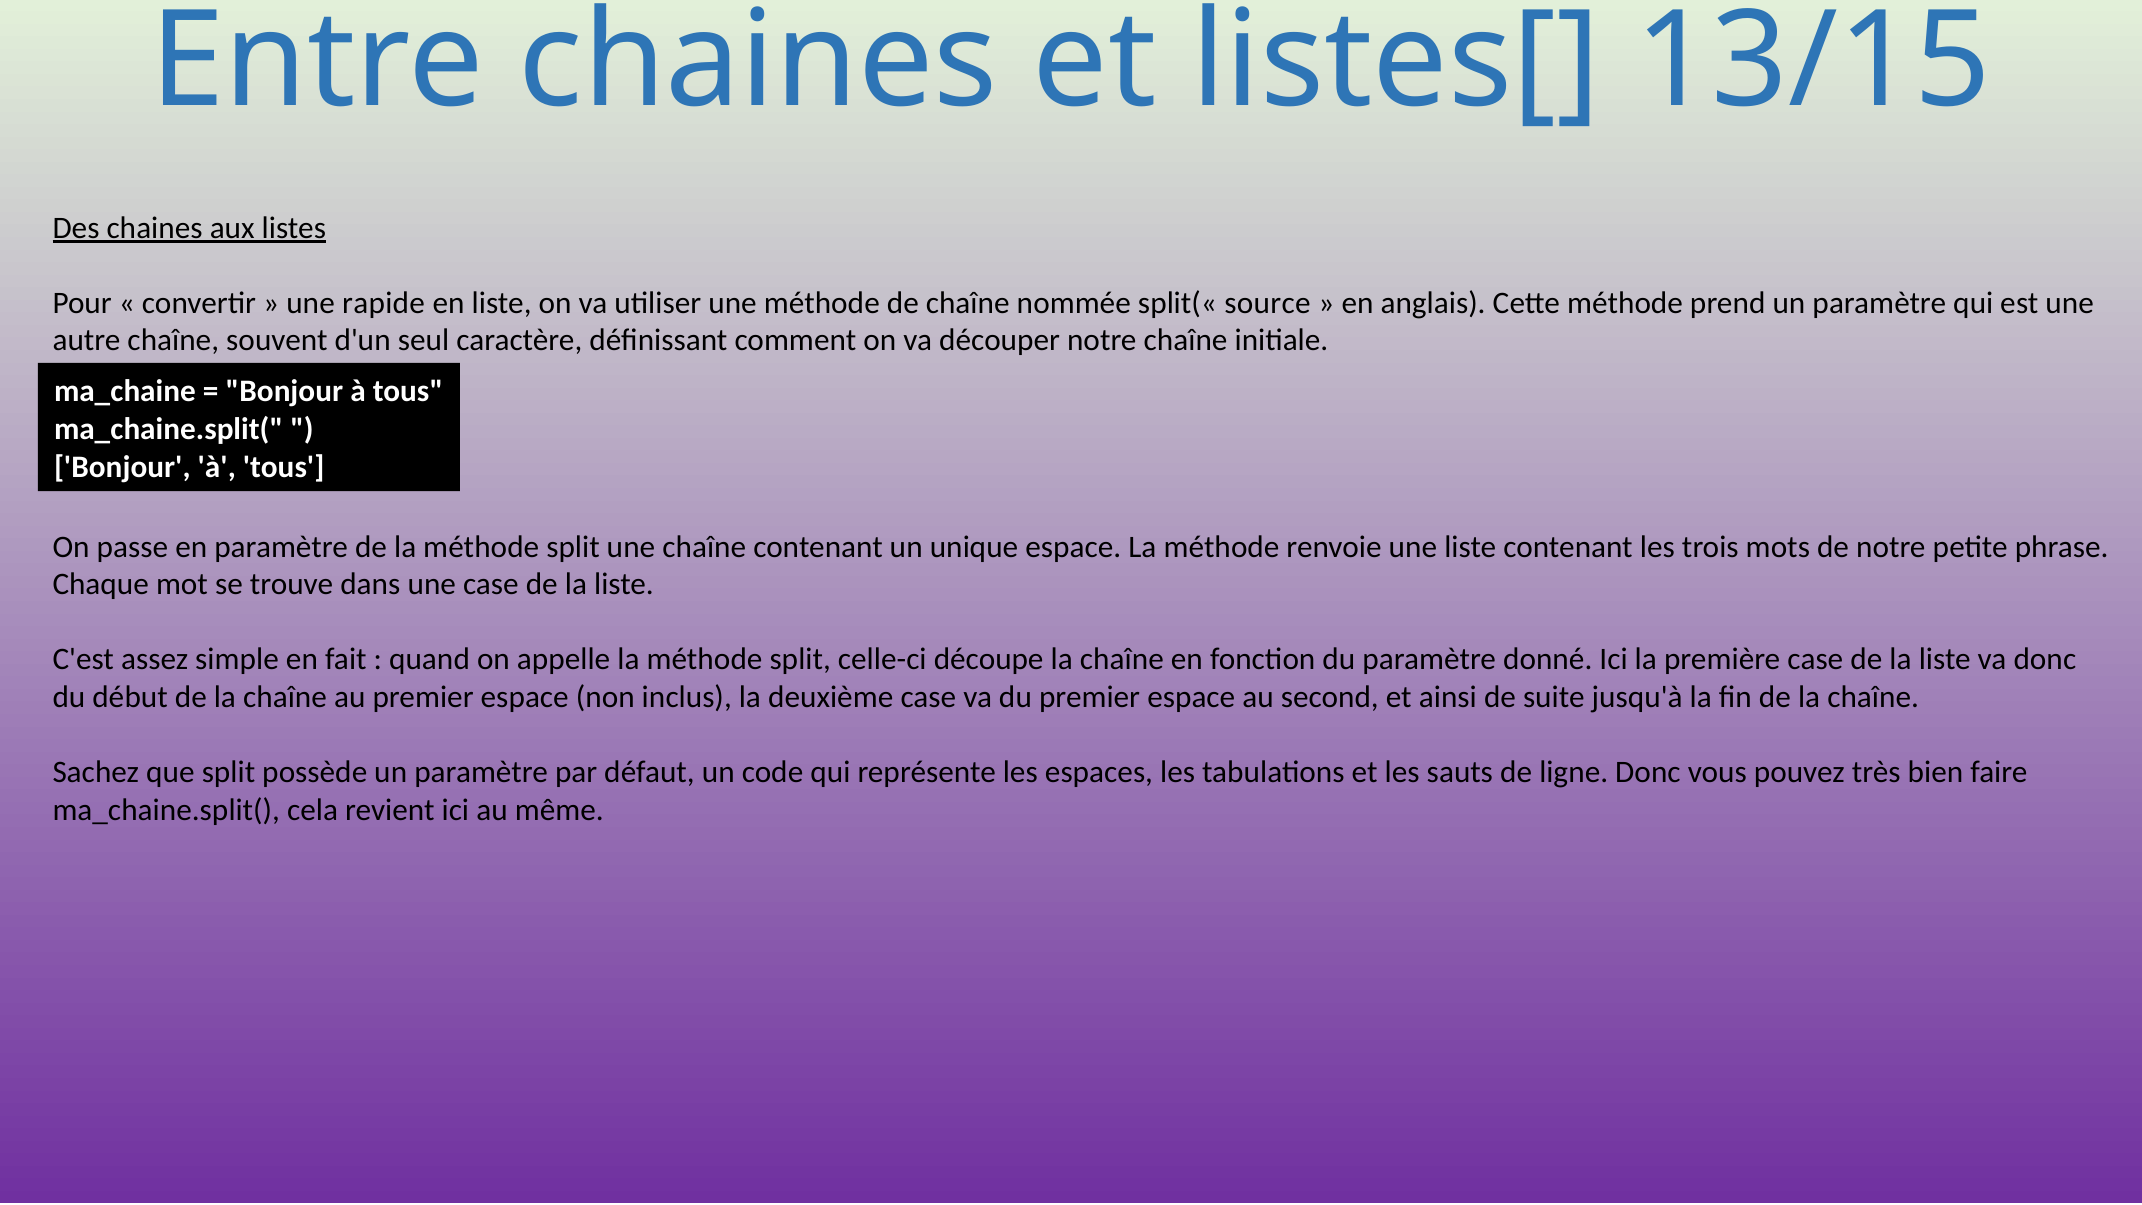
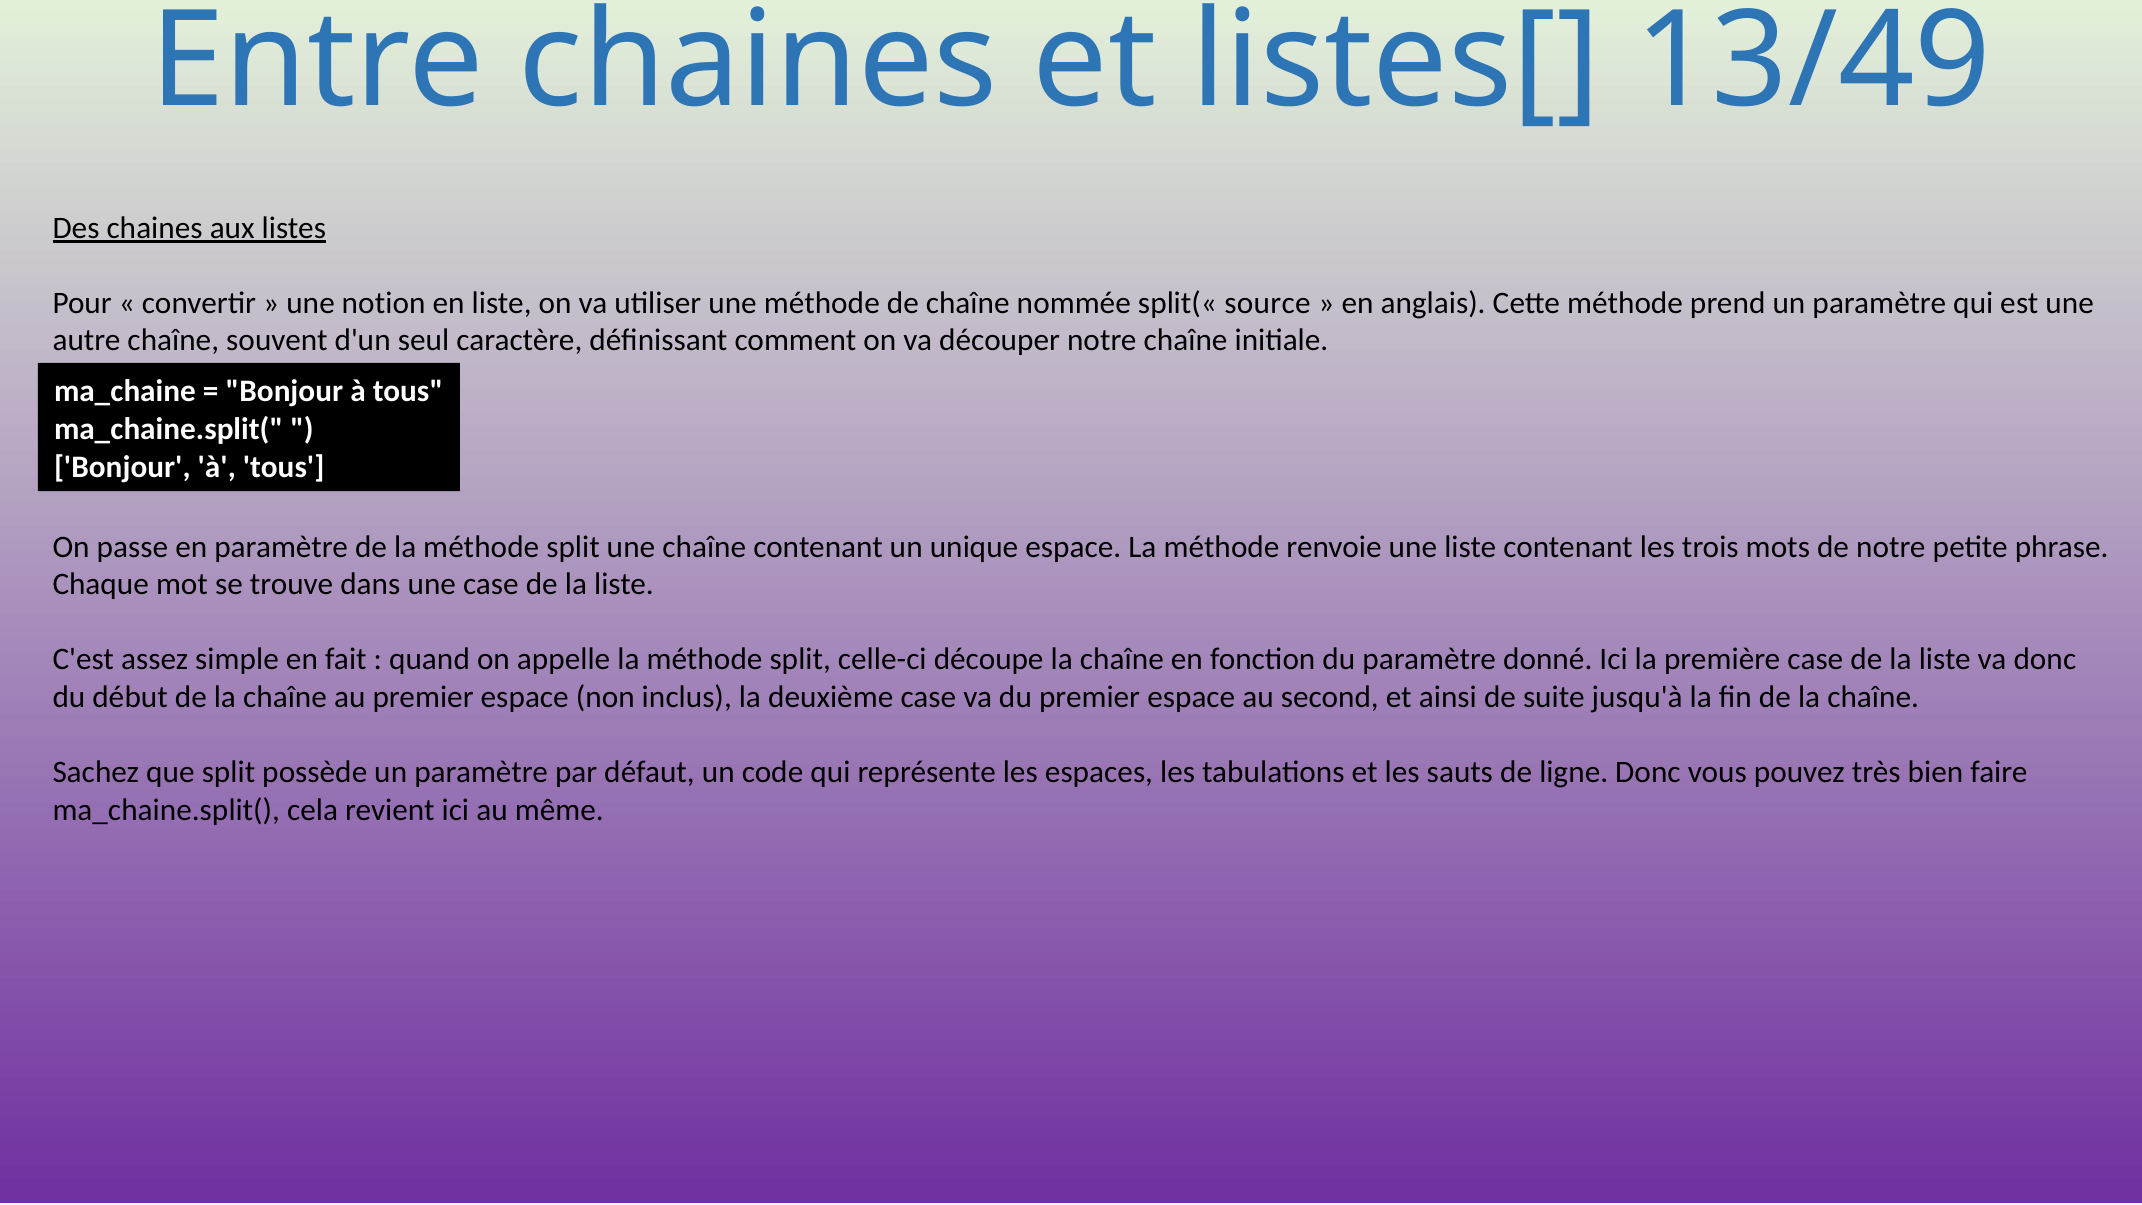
13/15: 13/15 -> 13/49 (1813, 61)
rapide: rapide -> notion (384, 303)
